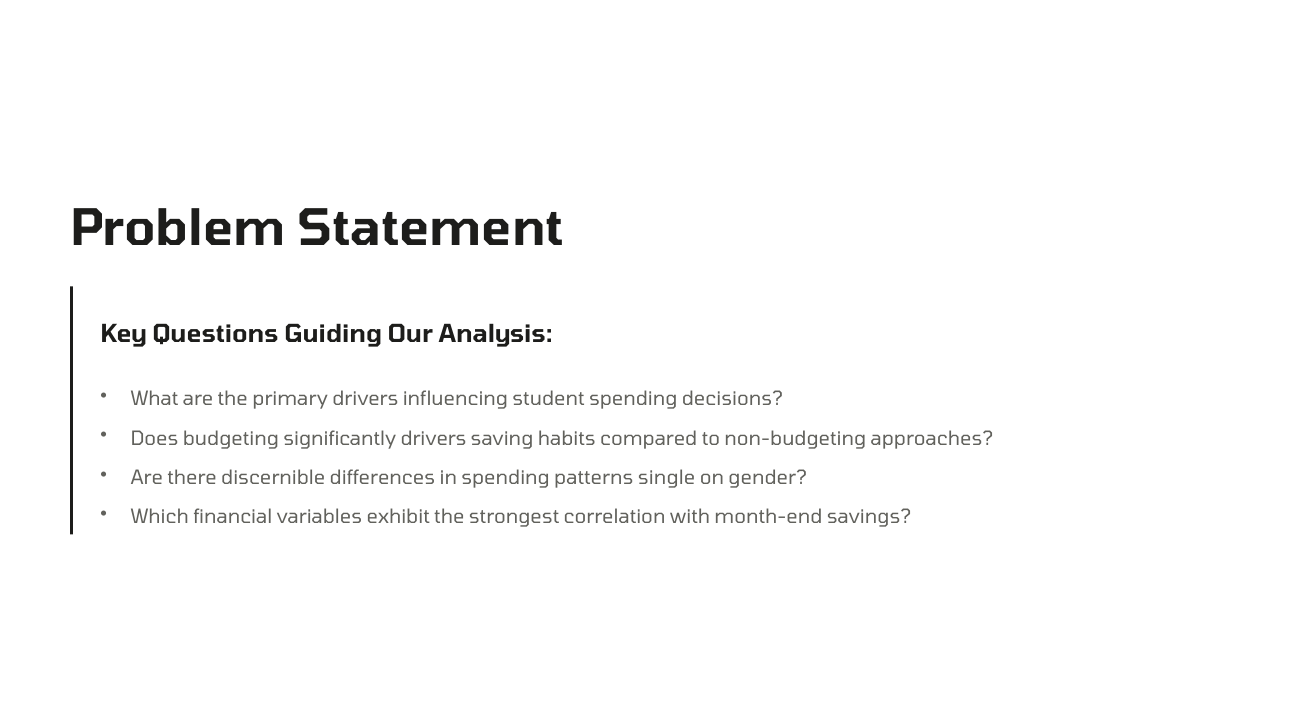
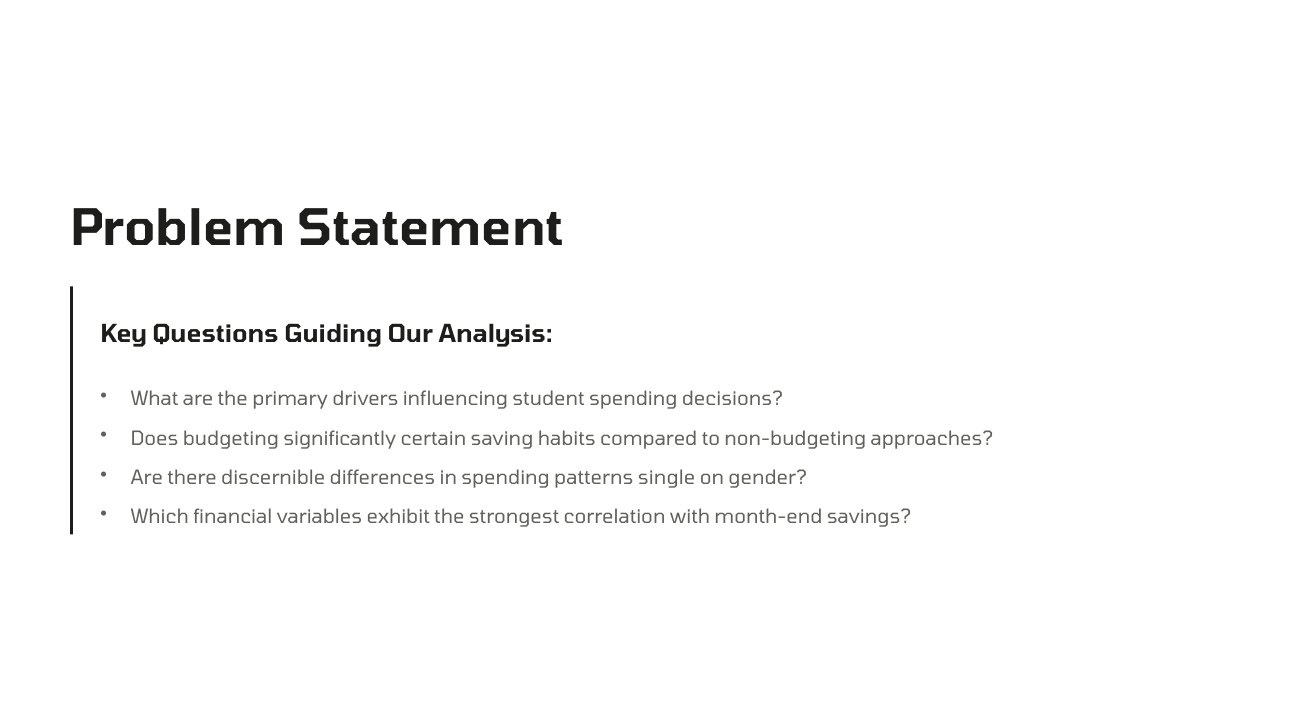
significantly drivers: drivers -> certain (433, 439)
